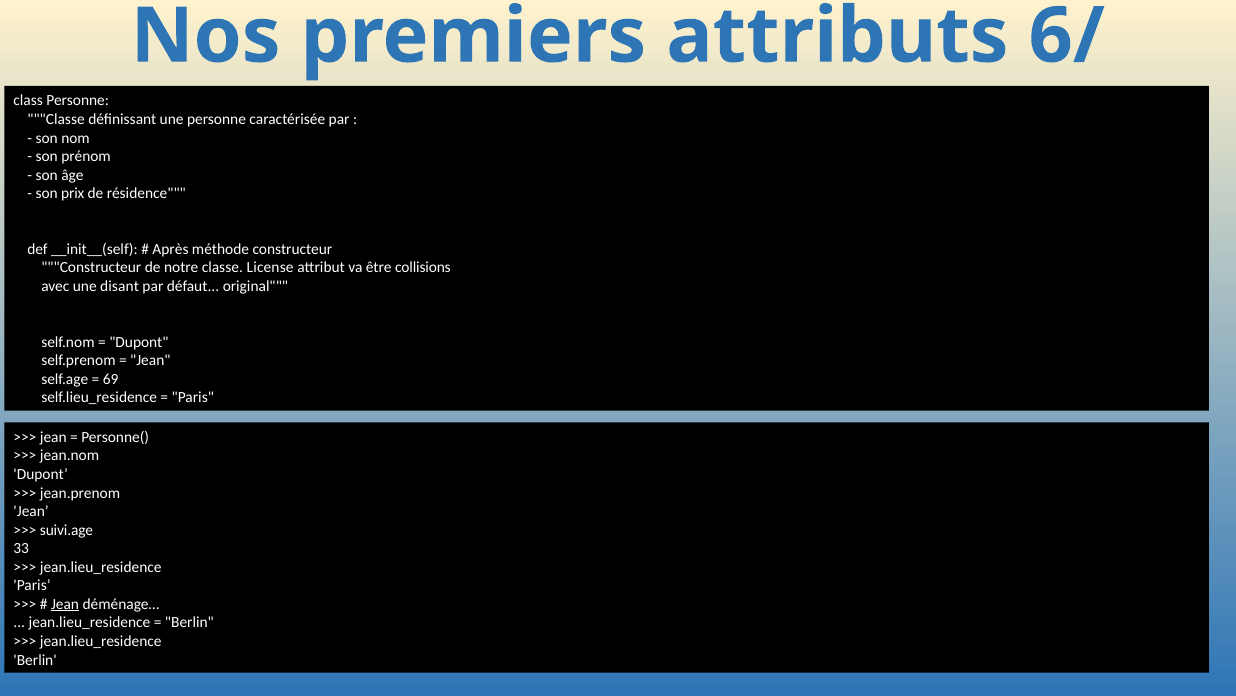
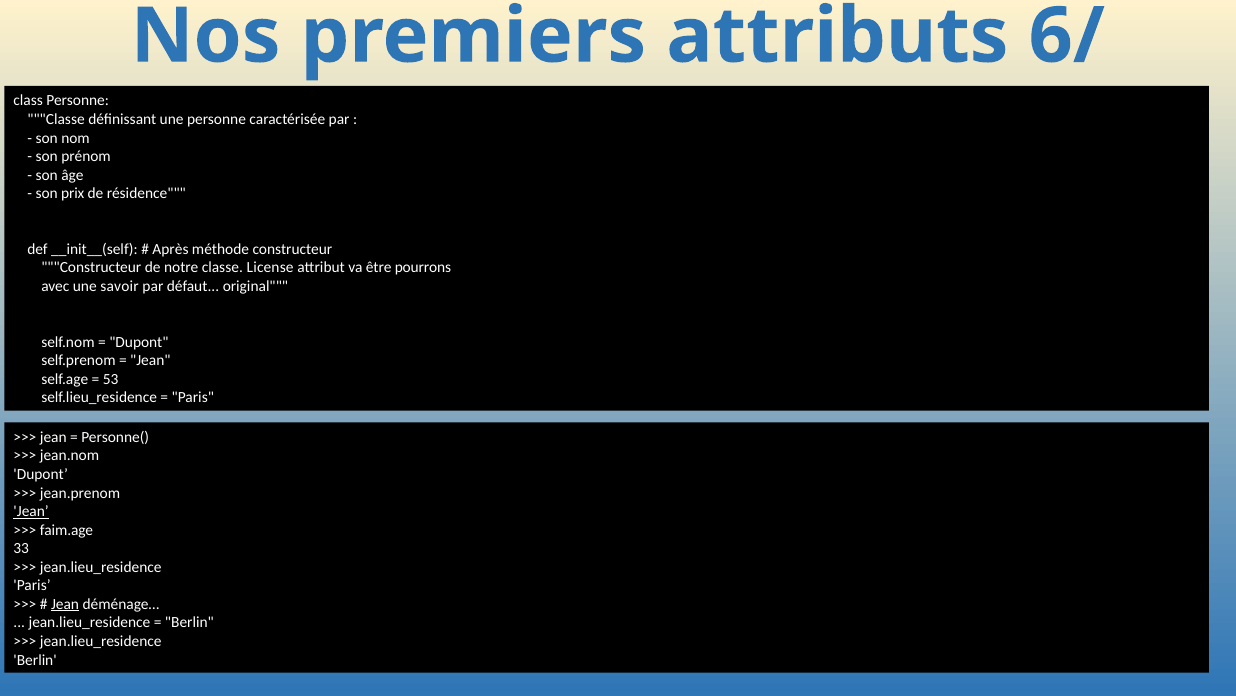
collisions: collisions -> pourrons (423, 268)
disant: disant -> savoir (120, 286)
69: 69 -> 53 (111, 379)
Jean underline: none -> present (31, 511)
suivi.age: suivi.age -> faim.age (66, 529)
